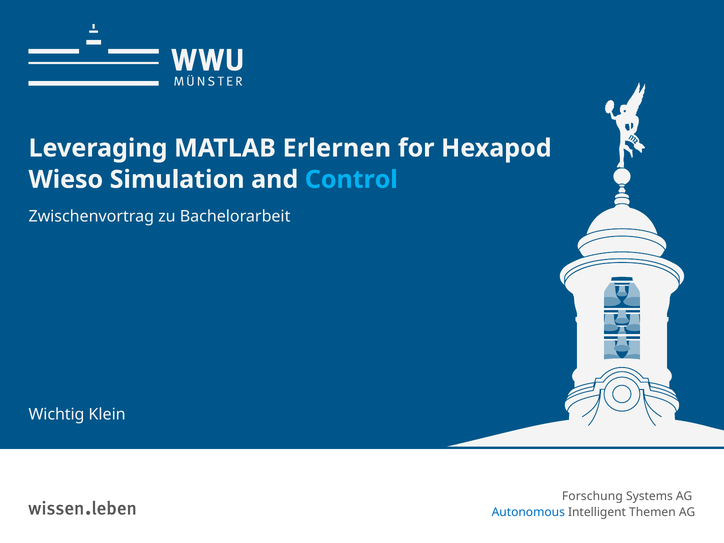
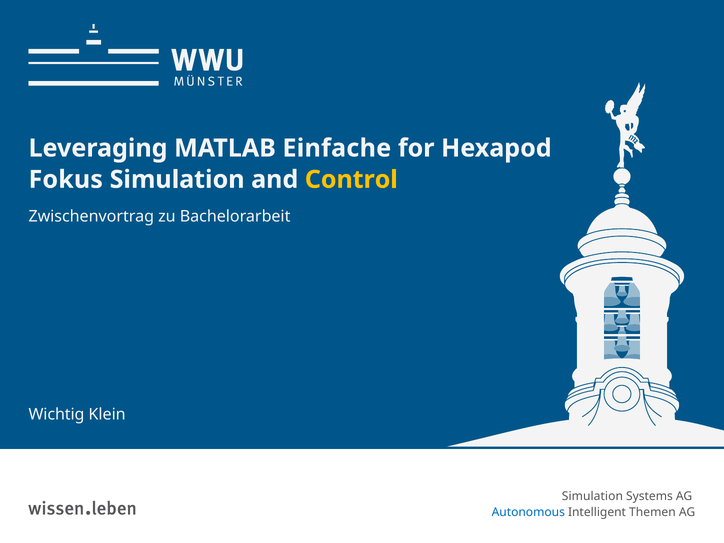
Erlernen: Erlernen -> Einfache (337, 148)
Wieso: Wieso -> Fokus (66, 180)
Control colour: light blue -> yellow (351, 180)
Forschung: Forschung -> Simulation (592, 496)
